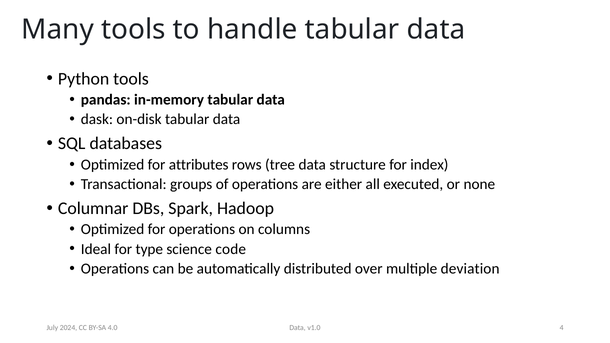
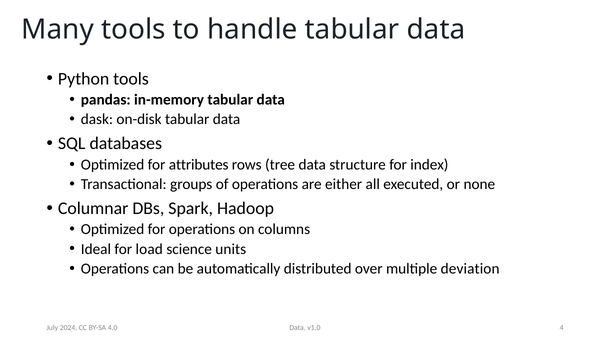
type: type -> load (149, 249)
code: code -> units (231, 249)
